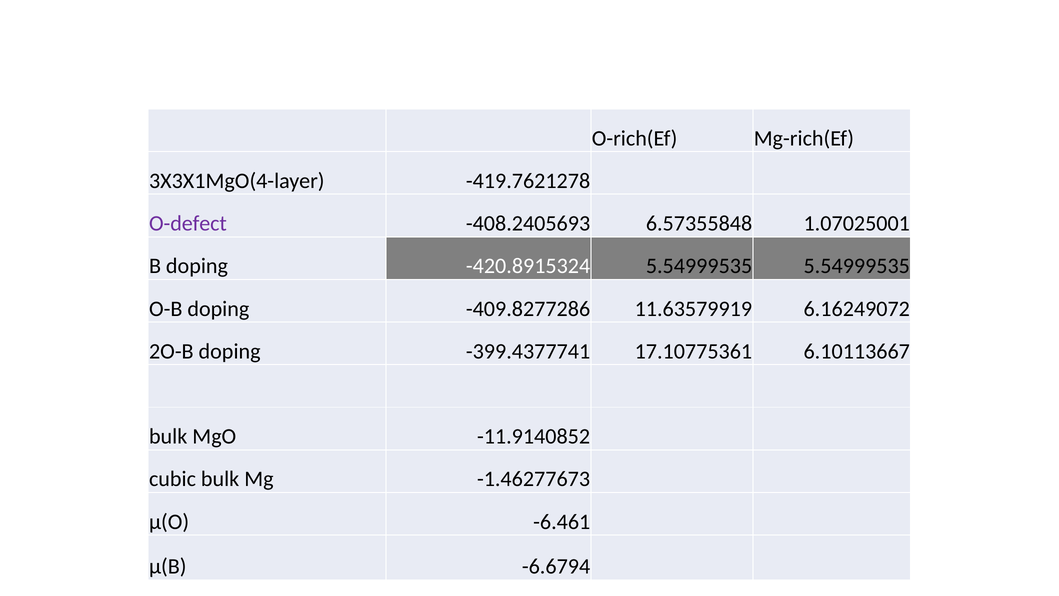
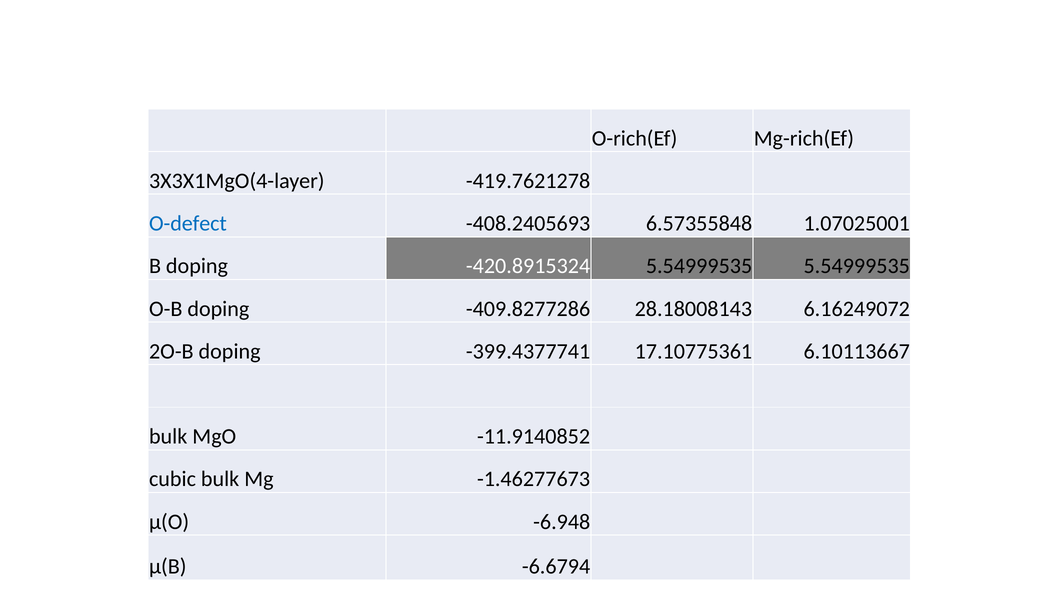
O-defect colour: purple -> blue (188, 223)
11.63579919: 11.63579919 -> 28.18008143 (693, 309)
-6.461: -6.461 -> -6.948 (562, 522)
